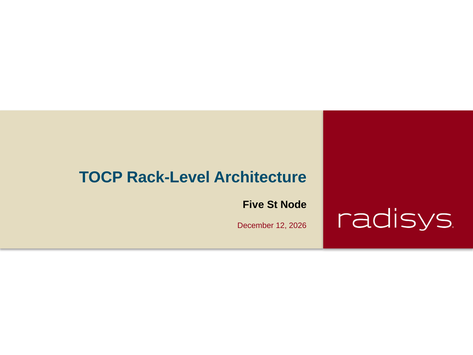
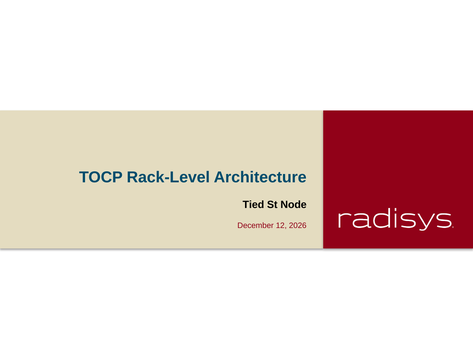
Five: Five -> Tied (253, 205)
